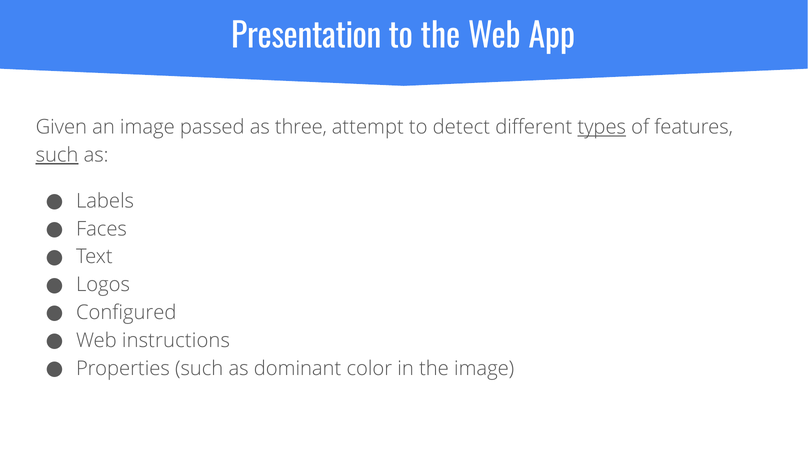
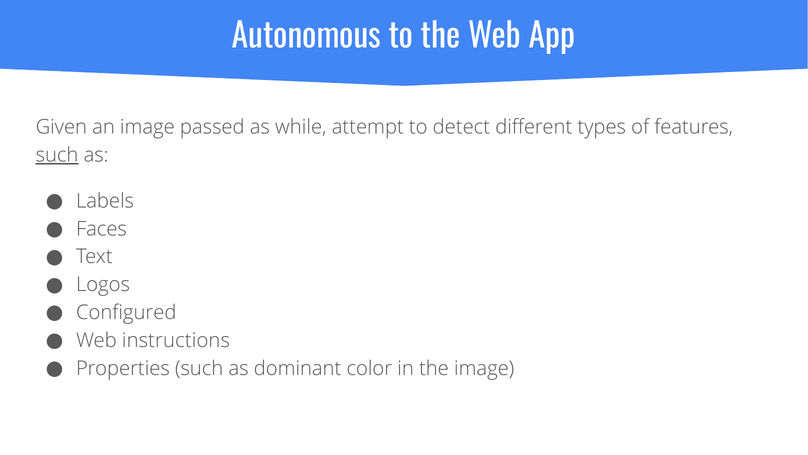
Presentation: Presentation -> Autonomous (306, 37)
three: three -> while (301, 127)
types underline: present -> none (602, 127)
